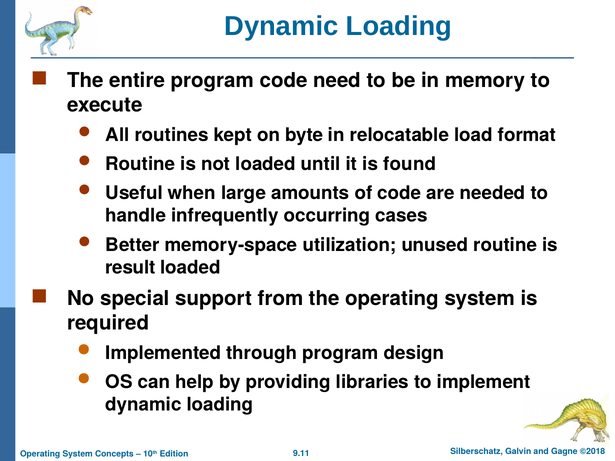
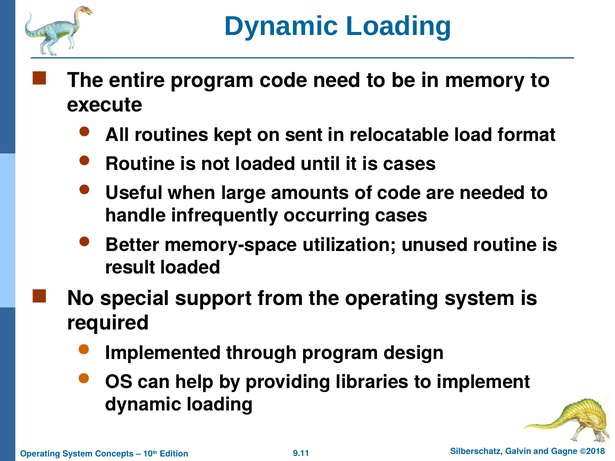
byte: byte -> sent (304, 135)
is found: found -> cases (410, 164)
